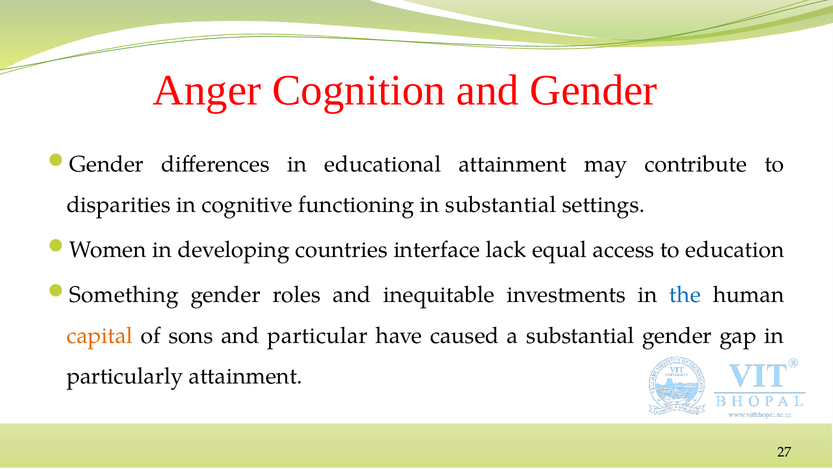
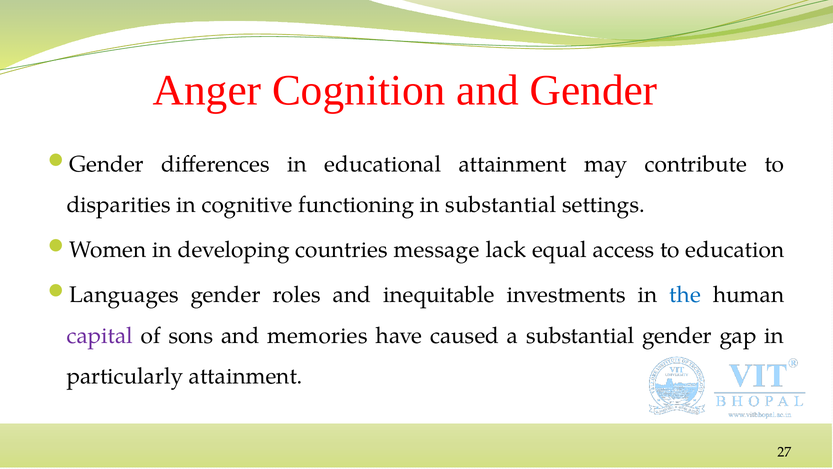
interface: interface -> message (437, 250)
Something: Something -> Languages (124, 295)
capital colour: orange -> purple (100, 335)
particular: particular -> memories (317, 335)
